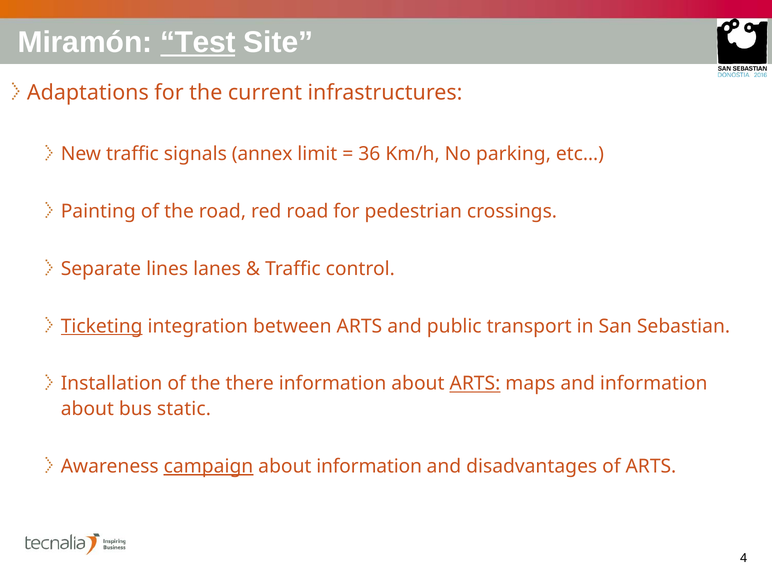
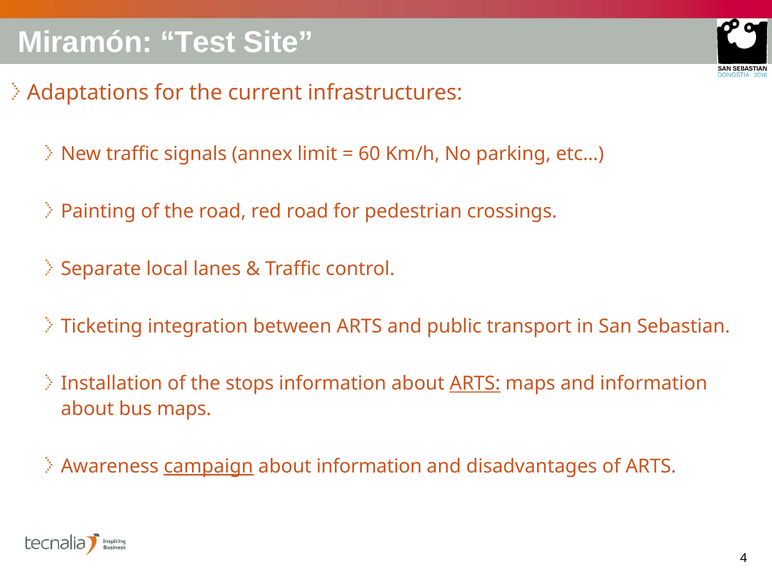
Test underline: present -> none (198, 43)
36: 36 -> 60 (369, 154)
lines: lines -> local (167, 269)
Ticketing underline: present -> none (102, 326)
there: there -> stops (250, 384)
bus static: static -> maps (184, 409)
